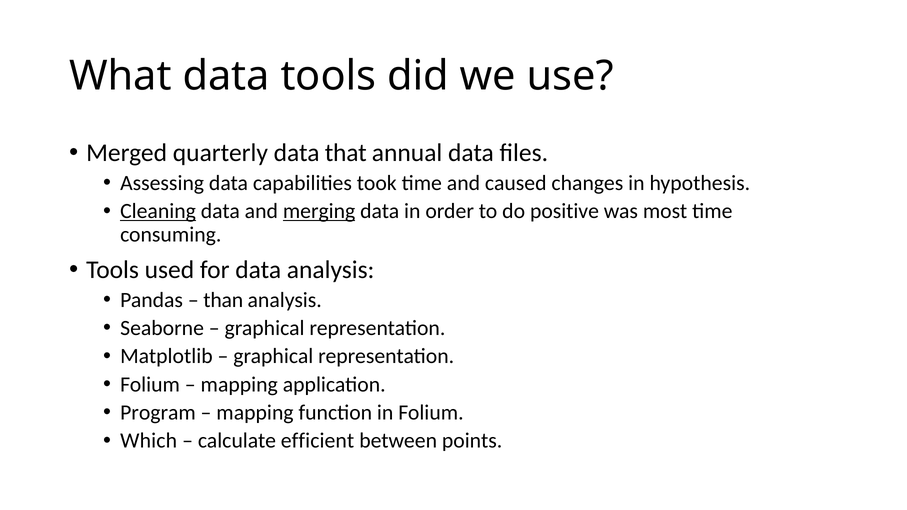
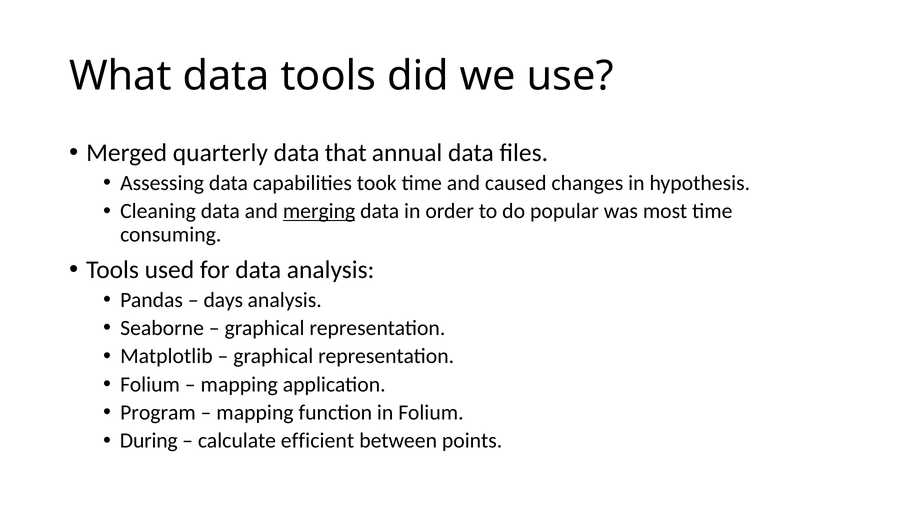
Cleaning underline: present -> none (158, 211)
positive: positive -> popular (564, 211)
than: than -> days (223, 300)
Which: Which -> During (149, 441)
